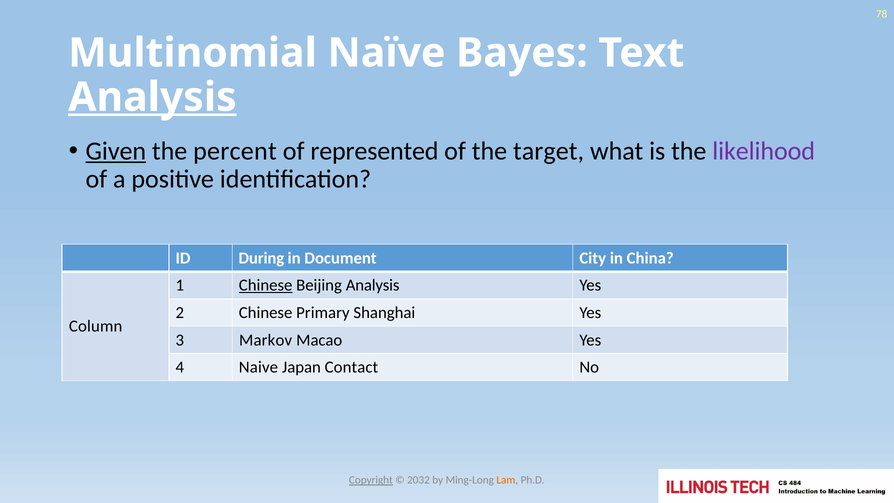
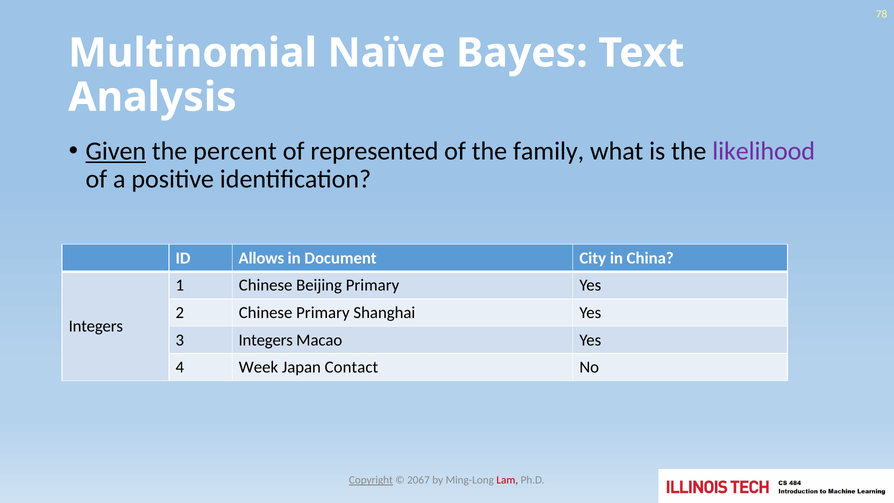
Analysis underline: present -> none (152, 97)
target: target -> family (549, 151)
During: During -> Allows (261, 258)
Chinese underline: present -> none (266, 285)
Beijing Analysis: Analysis -> Primary (373, 285)
Column: Column -> Integers (96, 326)
3 Markov: Markov -> Integers (266, 340)
Naive: Naive -> Week (259, 367)
2032: 2032 -> 2067 (418, 480)
Lam colour: orange -> red (507, 480)
